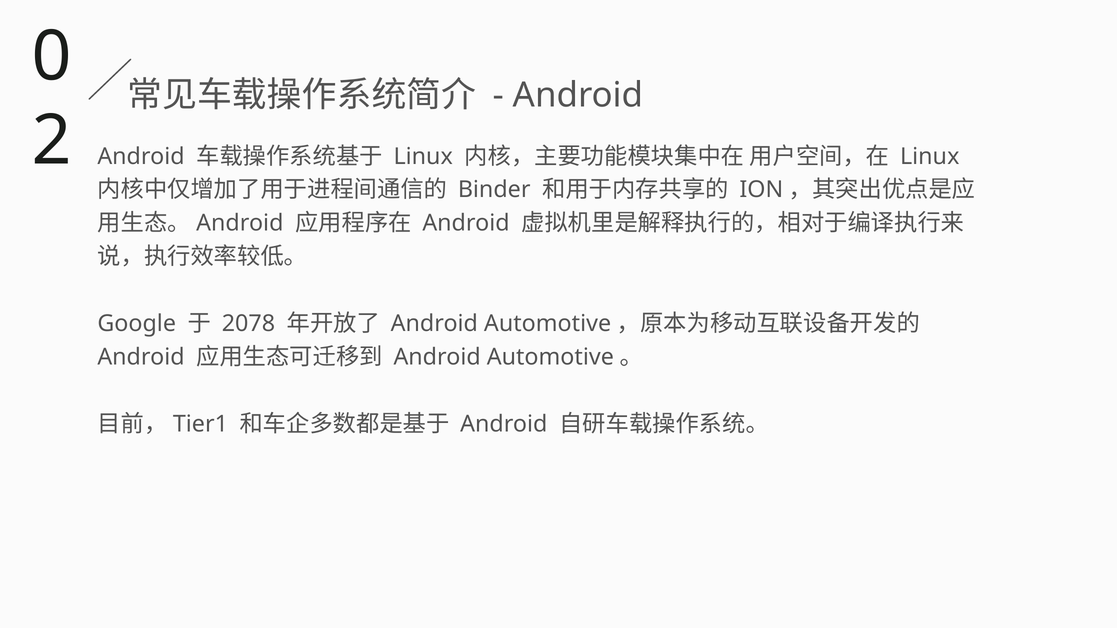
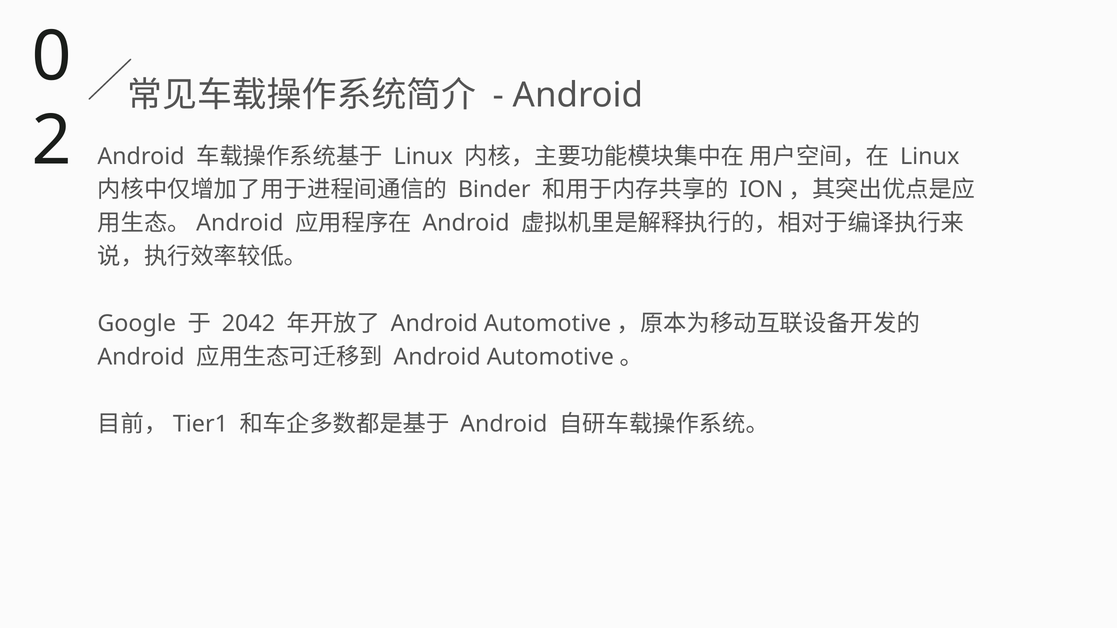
2078: 2078 -> 2042 (248, 324)
